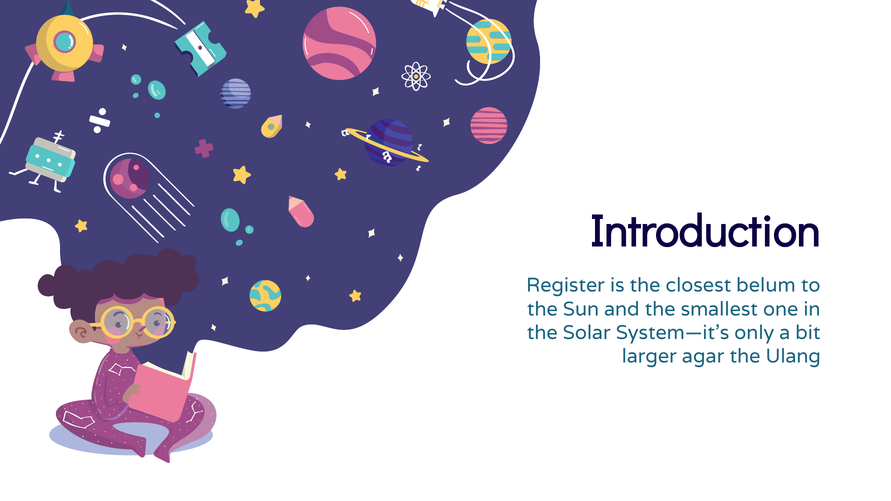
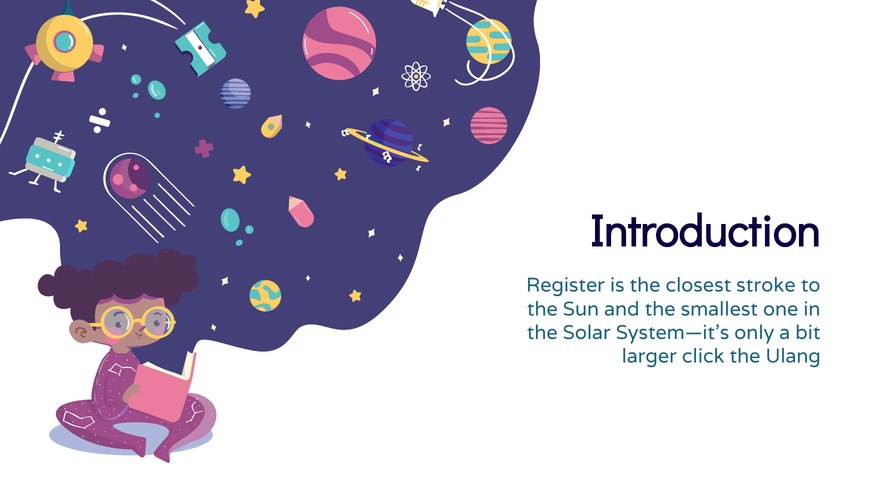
belum: belum -> stroke (766, 285)
agar: agar -> click (703, 357)
